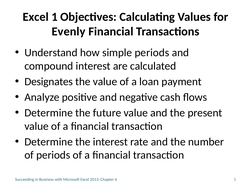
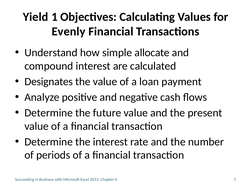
Excel: Excel -> Yield (36, 17)
simple periods: periods -> allocate (152, 53)
